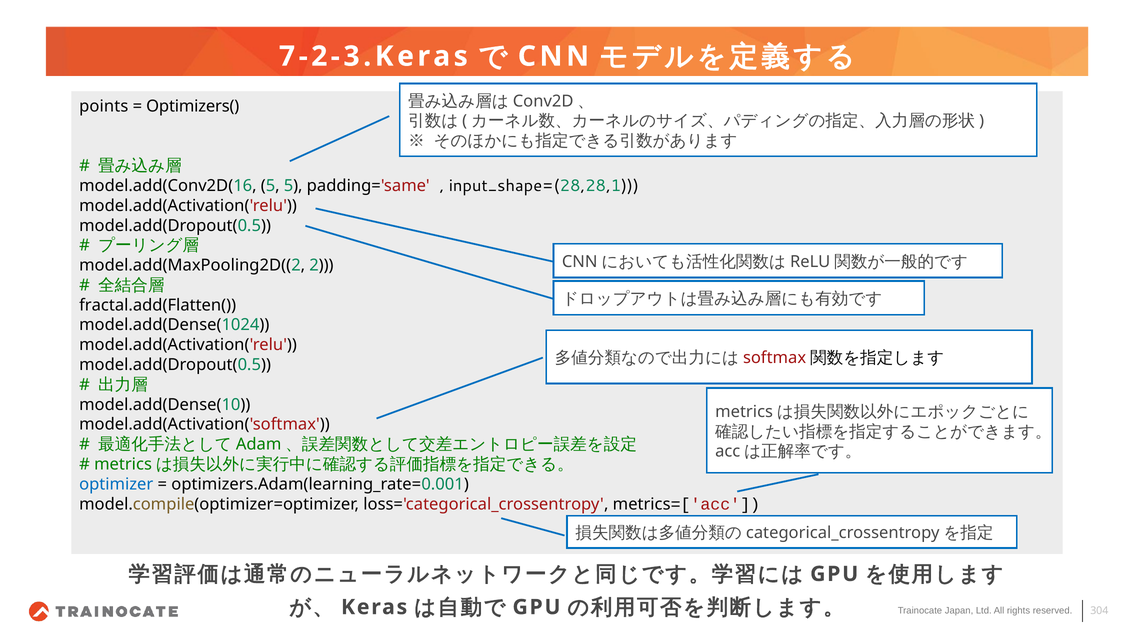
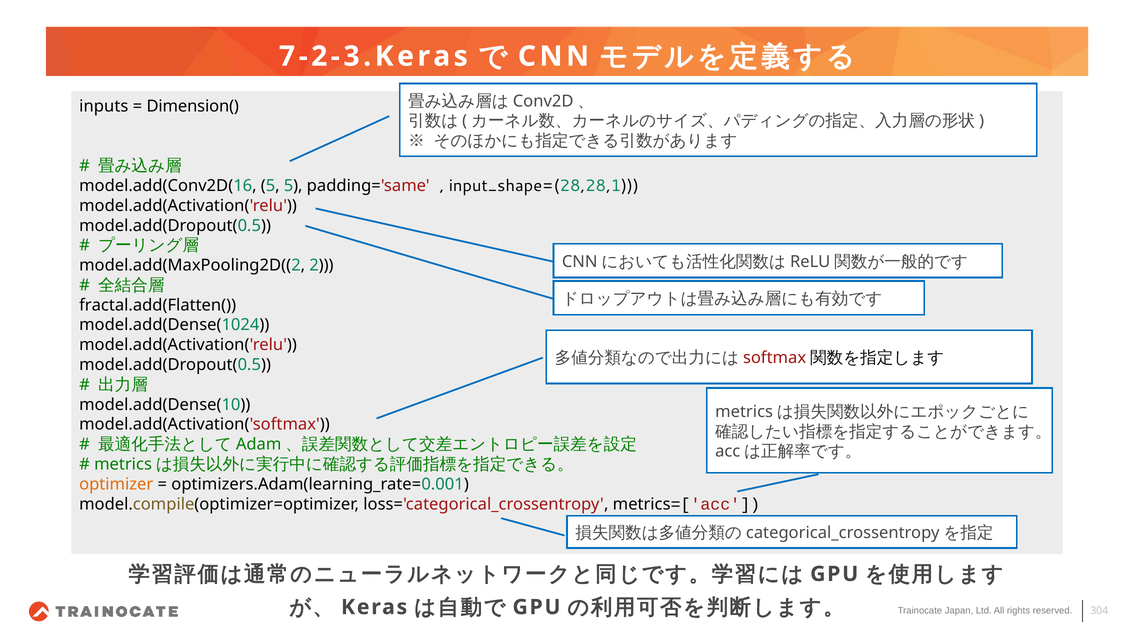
points: points -> inputs (104, 106)
Optimizers(: Optimizers( -> Dimension( (193, 106)
optimizer colour: blue -> orange (116, 484)
